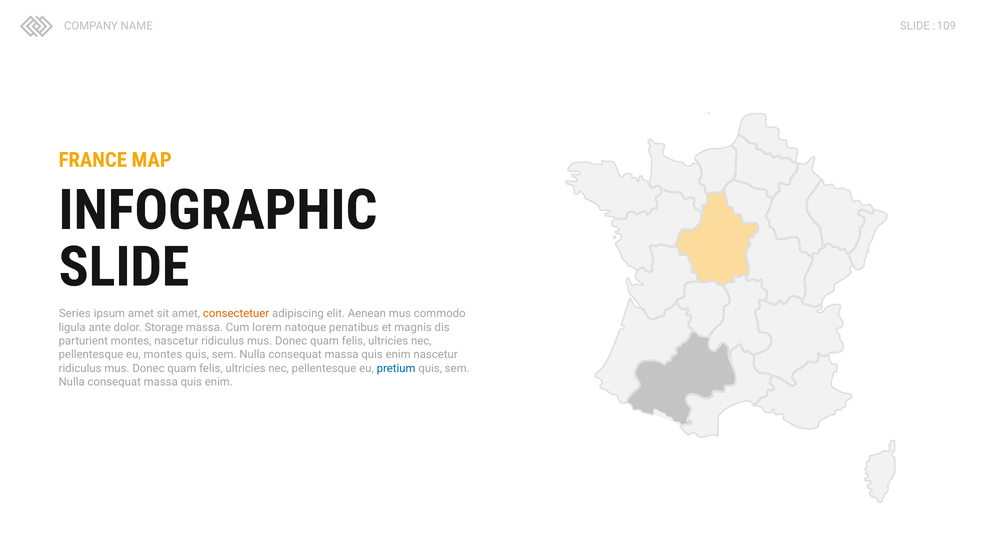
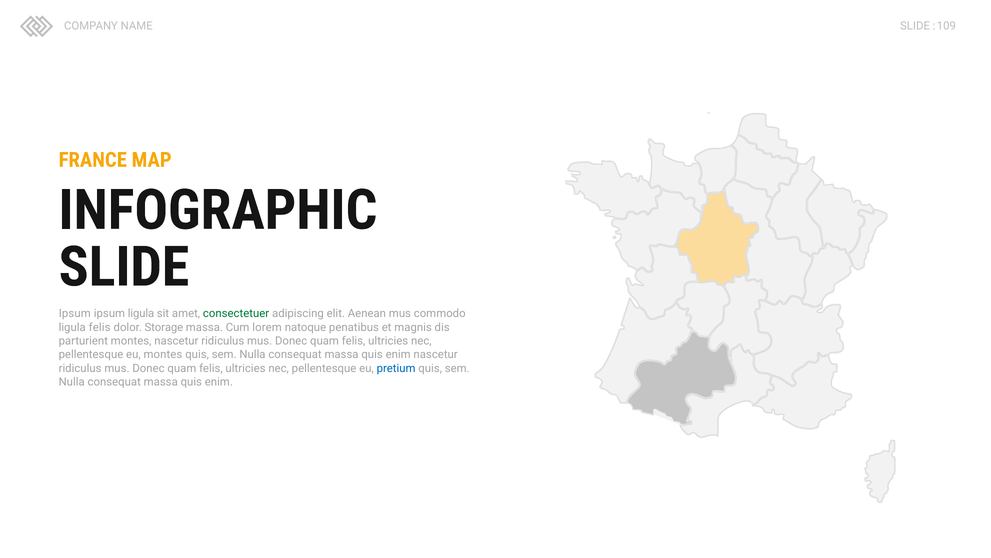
Series: Series -> Ipsum (75, 313)
ipsum amet: amet -> ligula (141, 313)
consectetuer colour: orange -> green (236, 313)
ligula ante: ante -> felis (100, 327)
